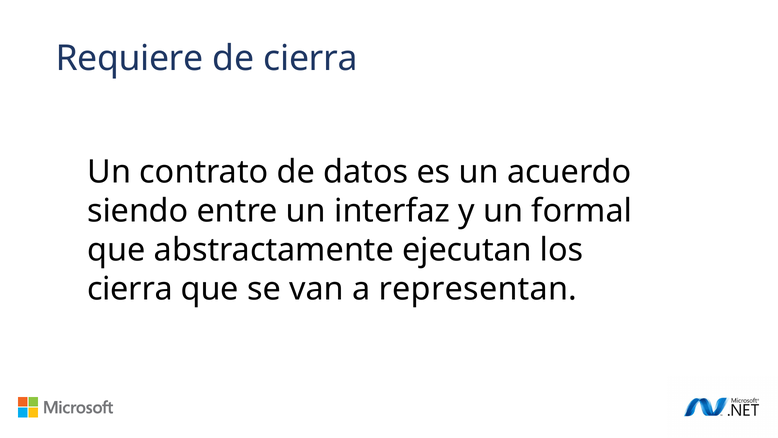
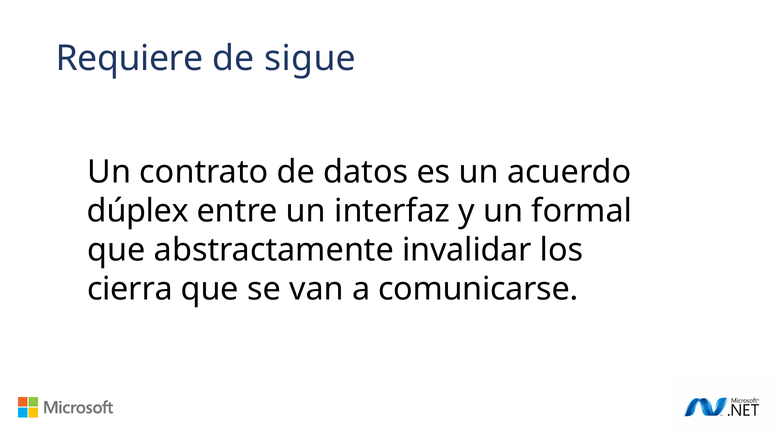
de cierra: cierra -> sigue (310, 58)
siendo: siendo -> dúplex (138, 211)
ejecutan: ejecutan -> invalidar (467, 250)
representan: representan -> comunicarse (478, 289)
